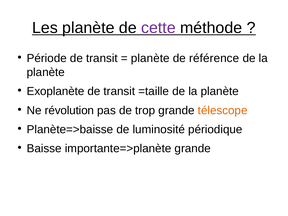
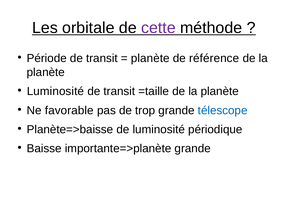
Les planète: planète -> orbitale (88, 28)
Exoplanète: Exoplanète -> Luminosité (55, 91)
révolution: révolution -> favorable (69, 110)
télescope colour: orange -> blue (223, 110)
